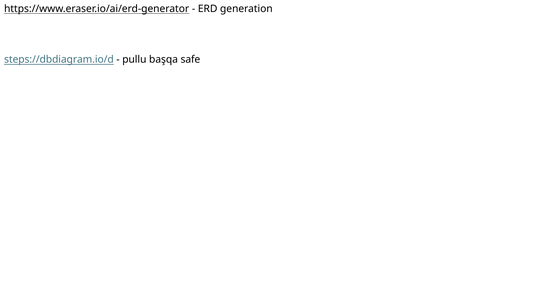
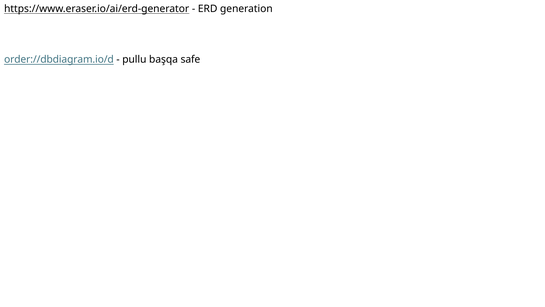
steps://dbdiagram.io/d: steps://dbdiagram.io/d -> order://dbdiagram.io/d (59, 60)
